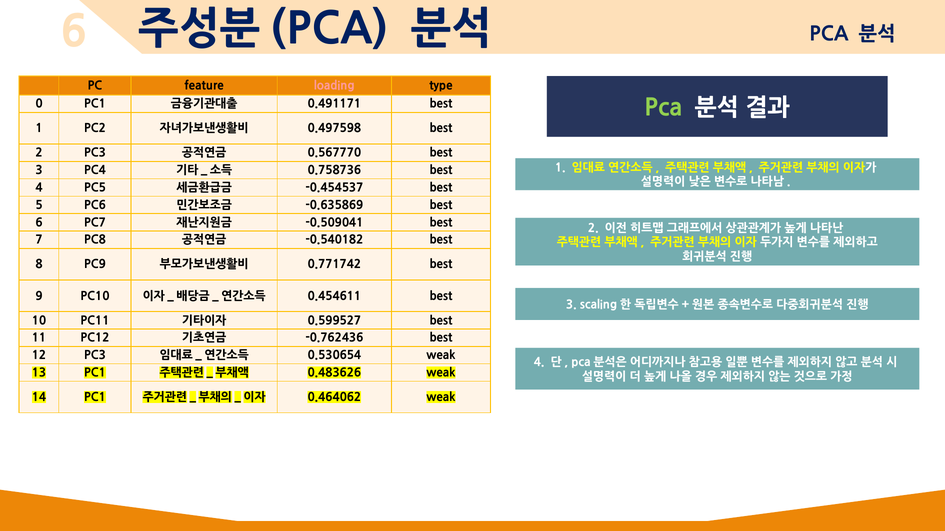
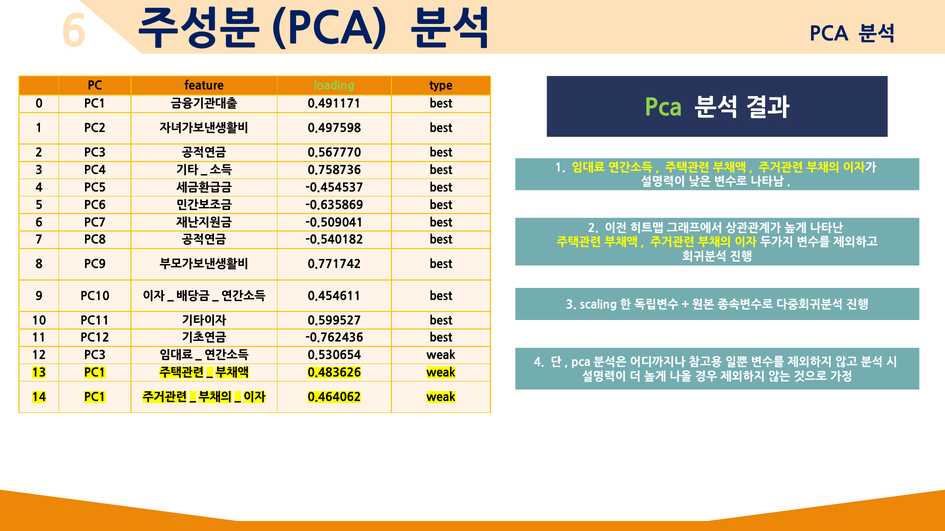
loading colour: pink -> light green (334, 86)
